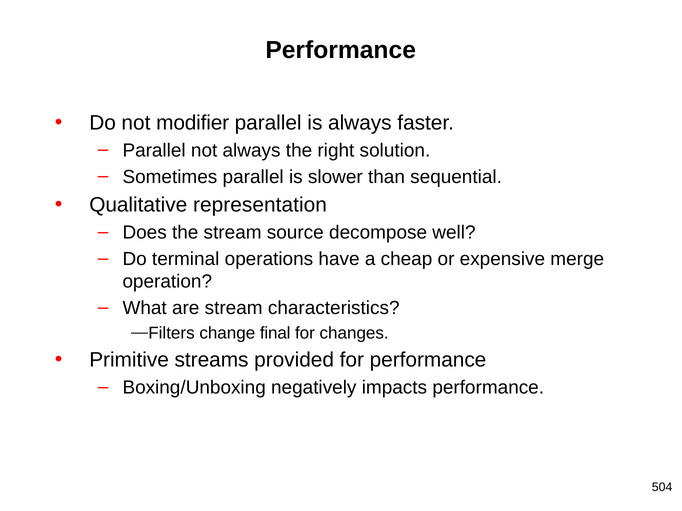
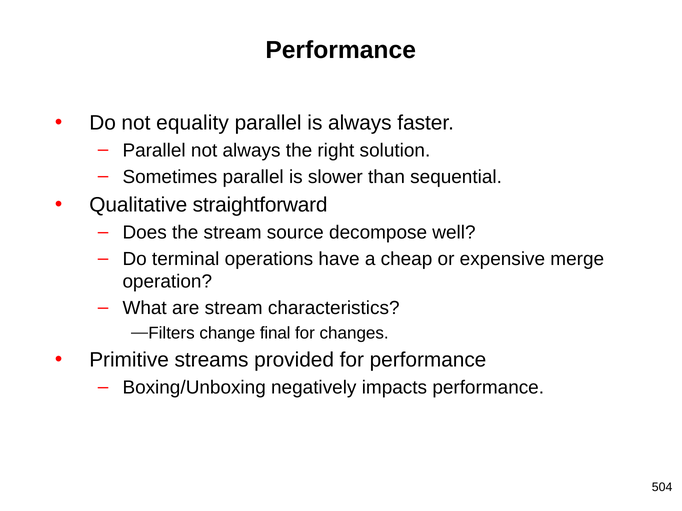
modifier: modifier -> equality (193, 123)
representation: representation -> straightforward (260, 205)
